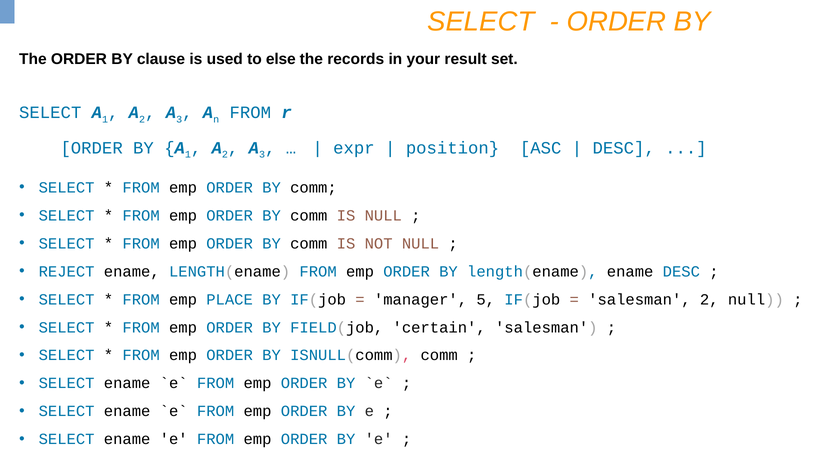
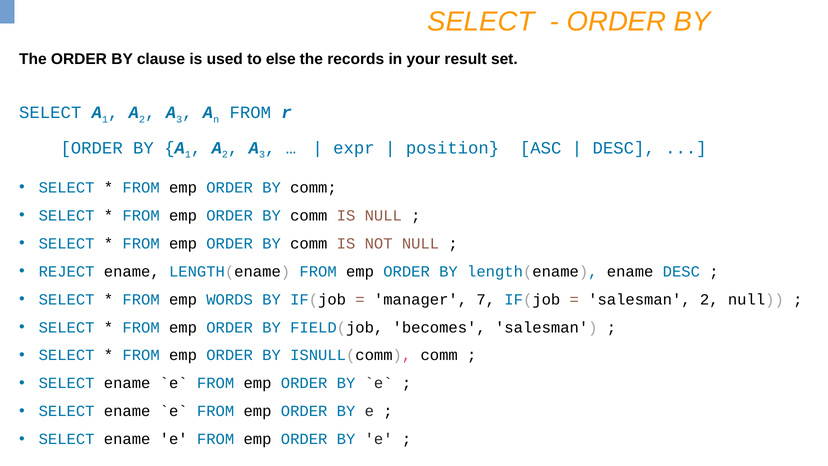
PLACE: PLACE -> WORDS (230, 299)
5: 5 -> 7 (486, 299)
certain: certain -> becomes (439, 327)
